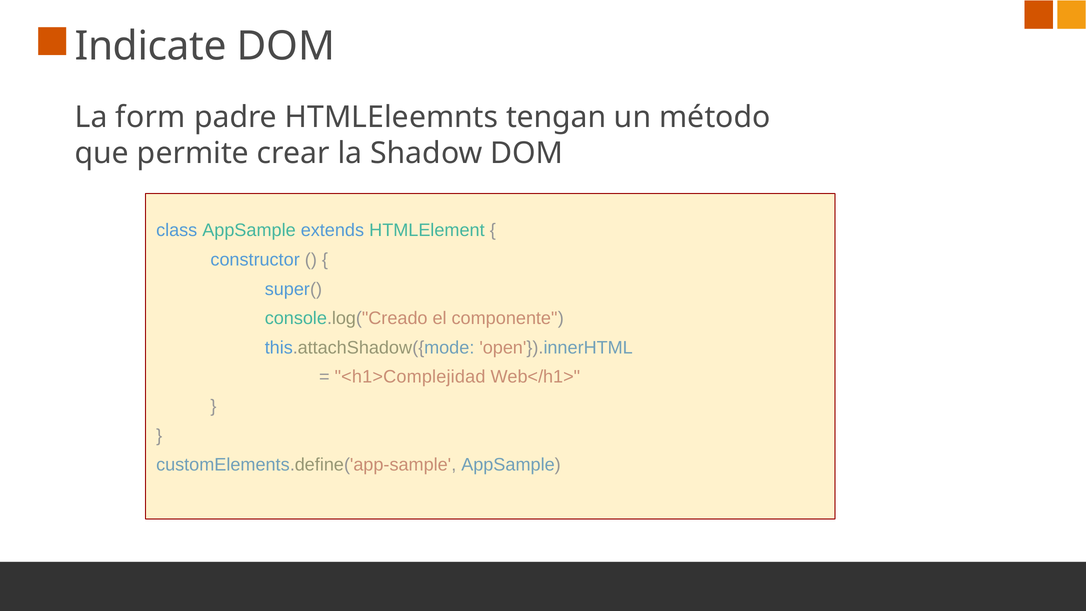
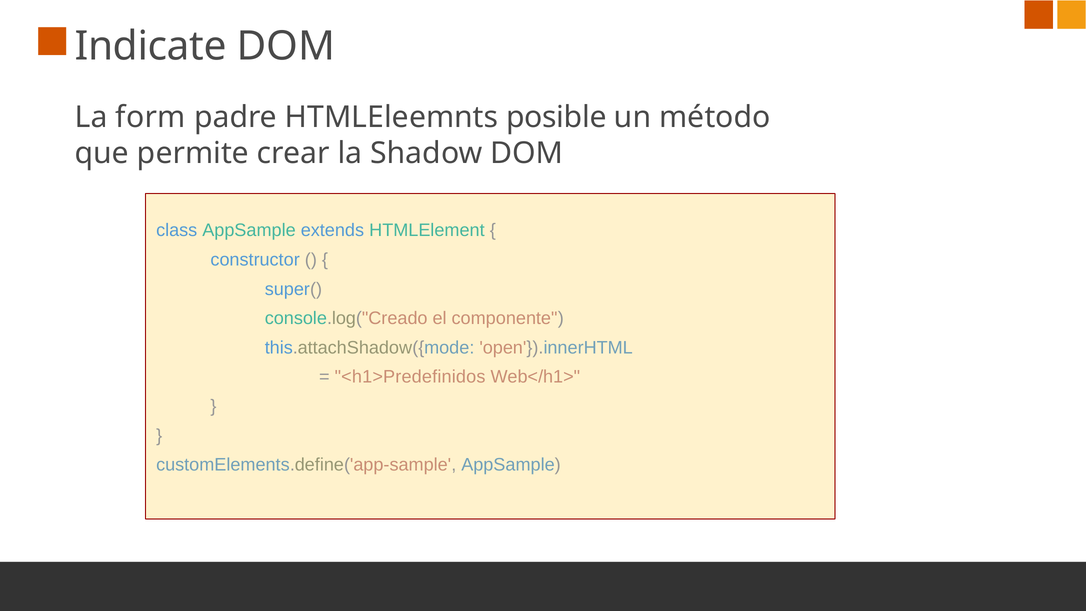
tengan: tengan -> posible (556, 117)
<h1>Complejidad: <h1>Complejidad -> <h1>Predefinidos (410, 377)
